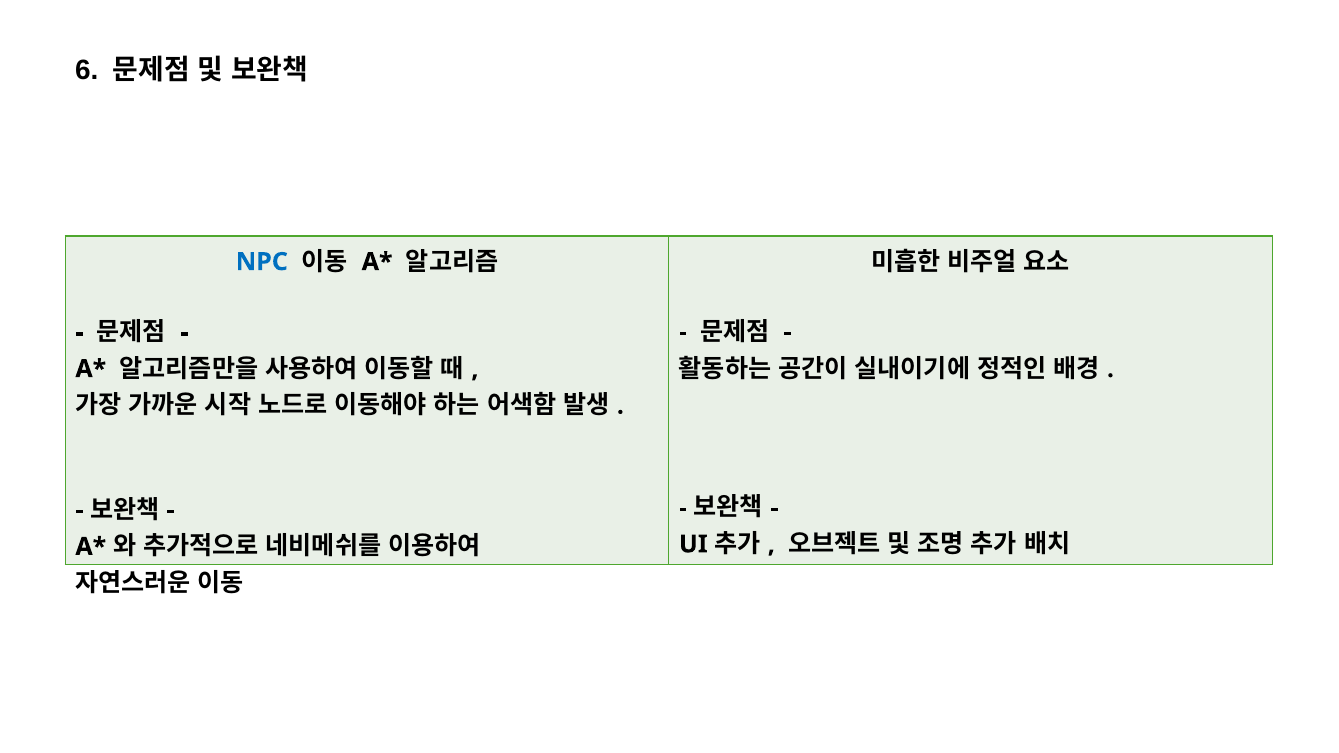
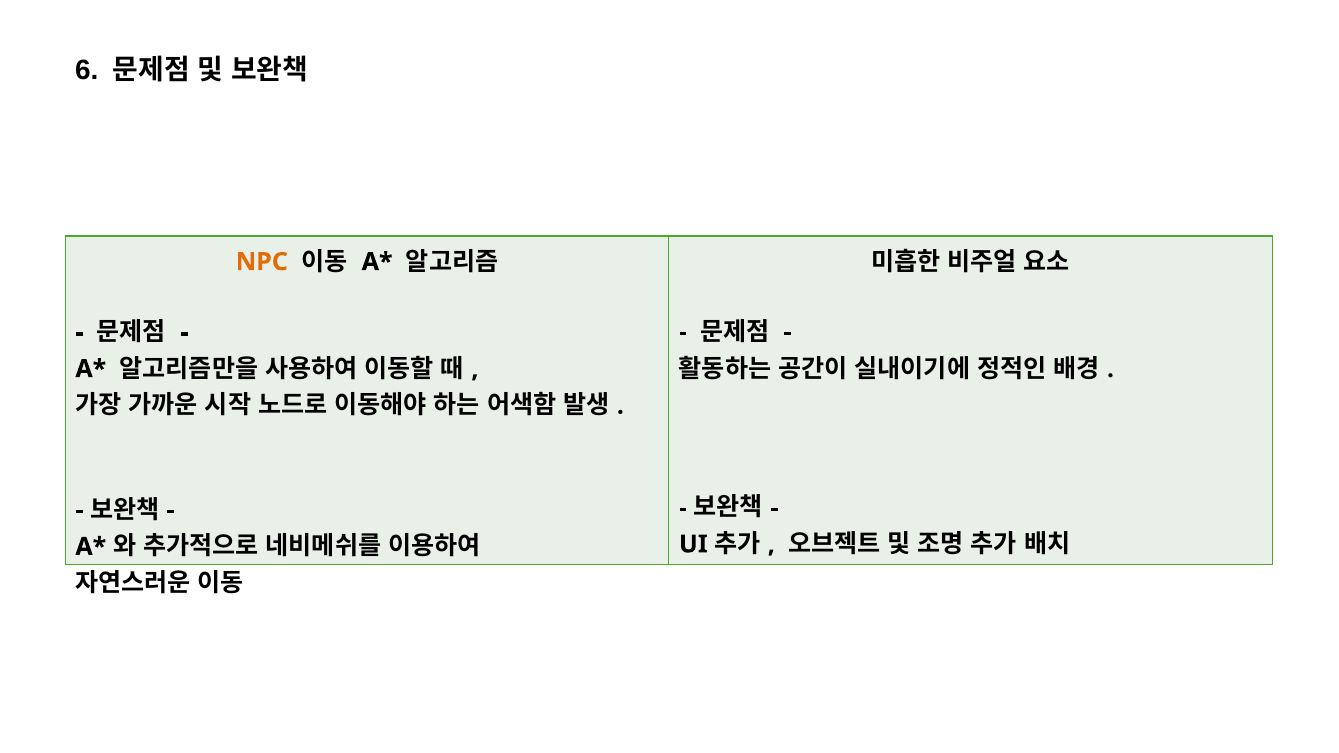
NPC colour: blue -> orange (262, 262)
